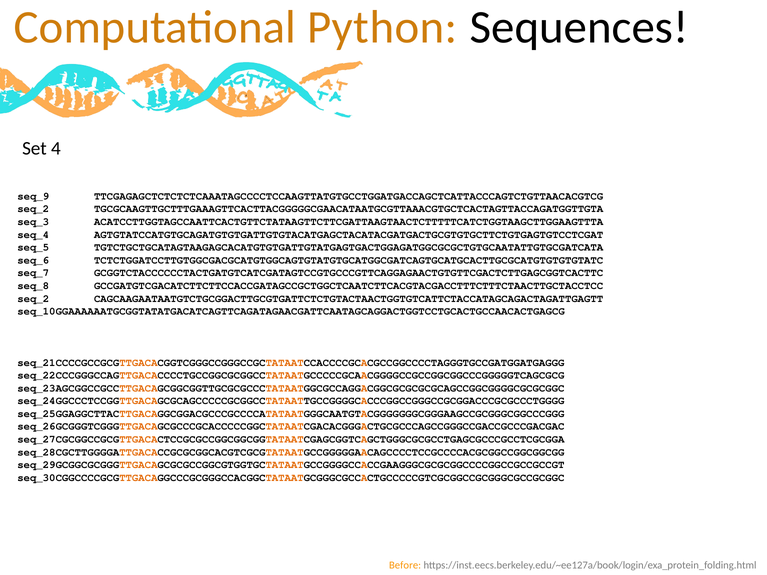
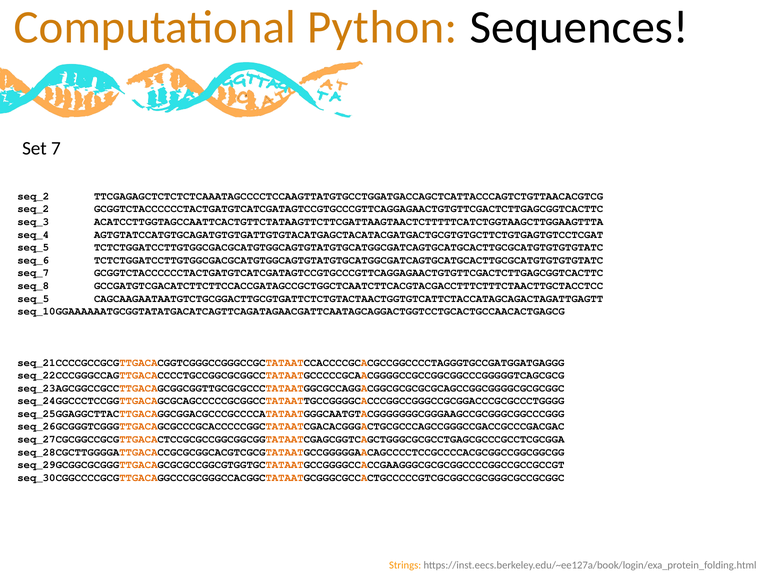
4: 4 -> 7 (56, 148)
seq_9: seq_9 -> seq_2 (33, 196)
seq_2 TGCGCAAGTTGCTTTGAAAGTTCACTTACGGGGGCGAACATAATGCGTTAAACGTGCTCACTAGTTACCAGATGGTTGTA: TGCGCAAGTTGCTTTGAAAGTTCACTTACGGGGGCGAACATAATGCGTTAAACGTGCTCACTAGTTACCAGATGGTTGTA -> GCGGTCTACCCCCCTACTGATGTCATCGATAGTCCGTGCCCGTTCAGGAGAACTGTGTTCGACTCTTGAGCGGTCACTTC (349, 209)
seq_5 TGTCTGCTGCATAGTAAGAGCACATGTGTGATTGTATGAGTGACTGGAGATGGCGCGCTGTGCAATATTGTGCGATCATA: TGTCTGCTGCATAGTAAGAGCACATGTGTGATTGTATGAGTGACTGGAGATGGCGCGCTGTGCAATATTGTGCGATCATA -> TCTCTGGATCCTTGTGGCGACGCATGTGGCAGTGTATGTGCATGGCGATCAGTGCATGCACTTGCGCATGTGTGTGTATC (349, 247)
seq_2: seq_2 -> seq_5 (33, 299)
Before: Before -> Strings (405, 565)
